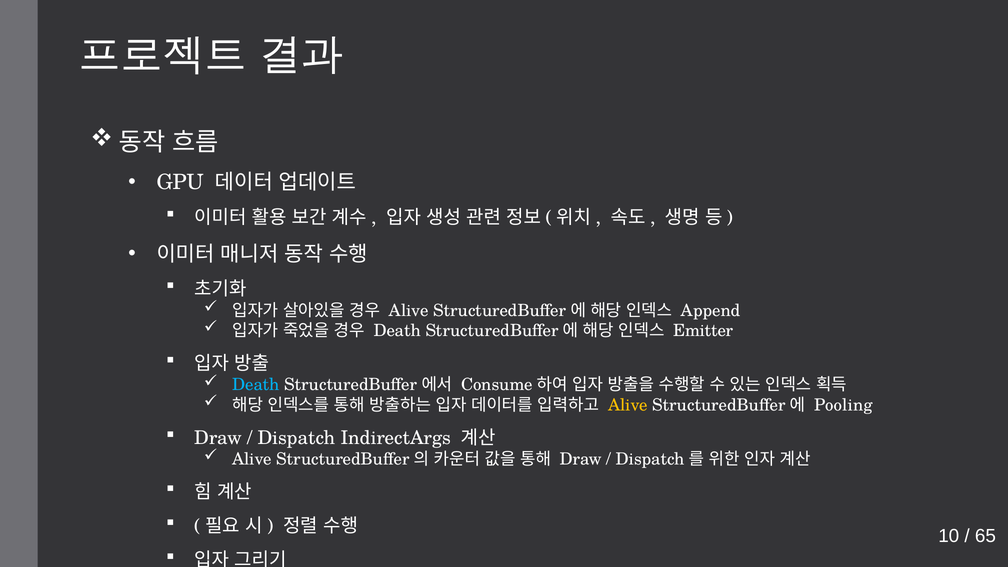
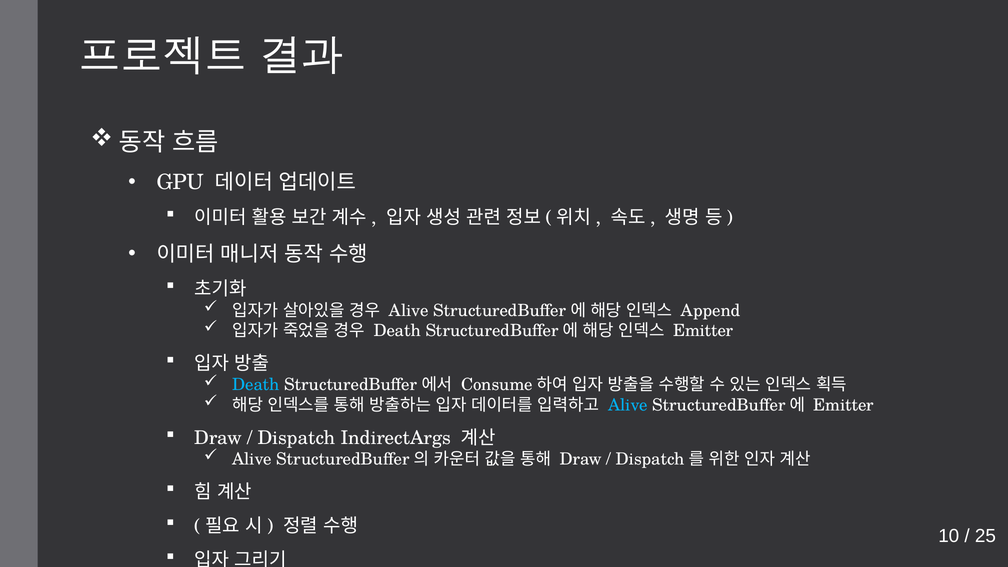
Alive colour: yellow -> light blue (628, 405)
Pooling: Pooling -> Emitter (844, 405)
65: 65 -> 25 (985, 536)
